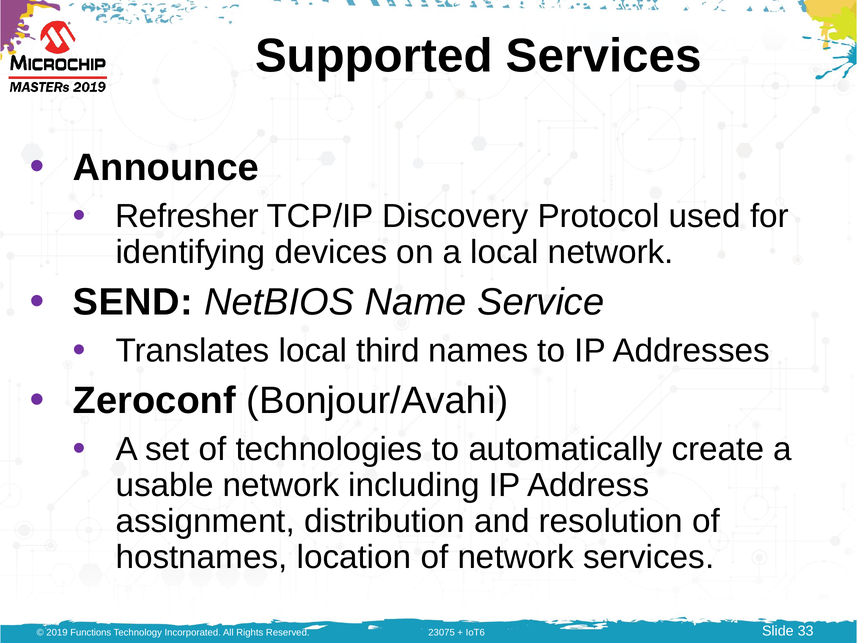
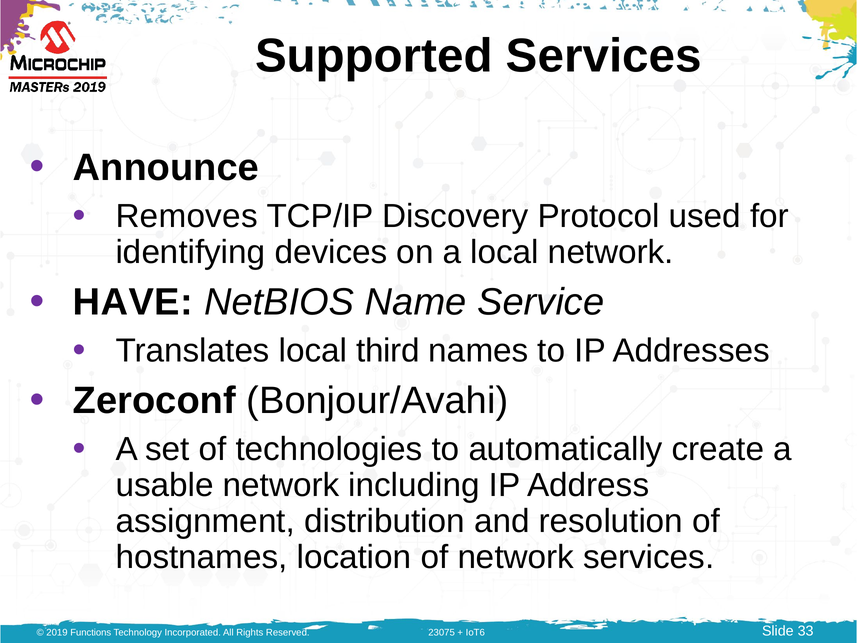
Refresher: Refresher -> Removes (187, 216)
SEND: SEND -> HAVE (133, 302)
